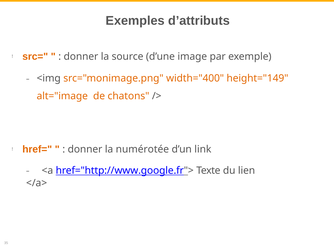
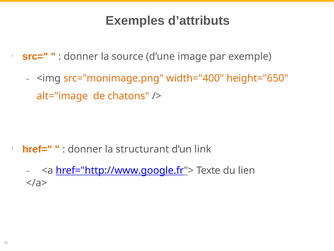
height="149: height="149 -> height="650 (257, 78)
numérotée: numérotée -> structurant (142, 149)
